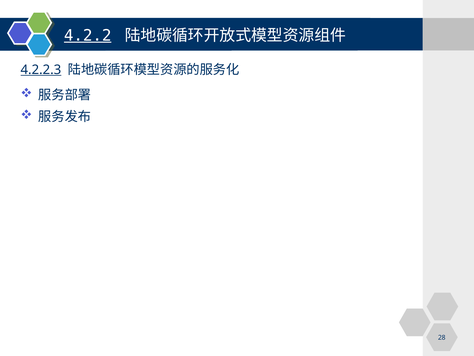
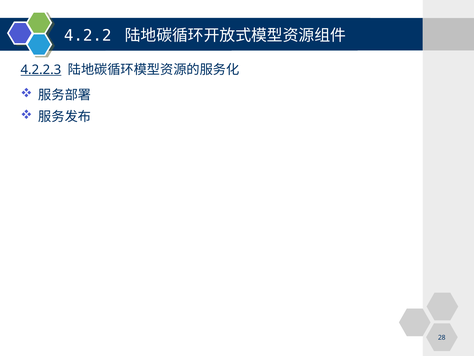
4.2.2 underline: present -> none (88, 35)
